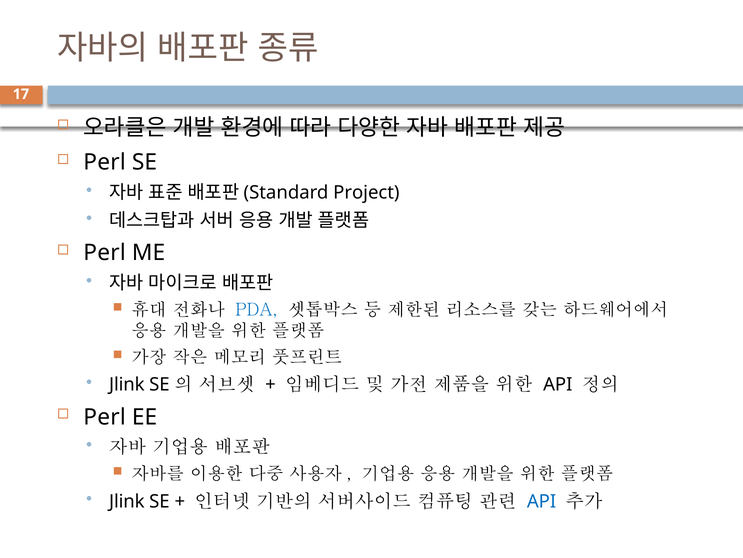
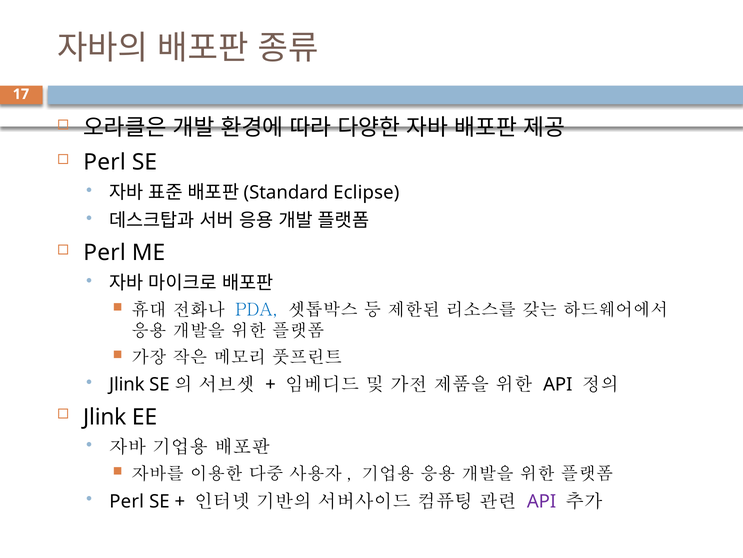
Project: Project -> Eclipse (366, 192)
Perl: Perl -> Jlink (105, 417)
Jlink: Jlink -> Perl (127, 501)
API colour: blue -> purple (542, 501)
